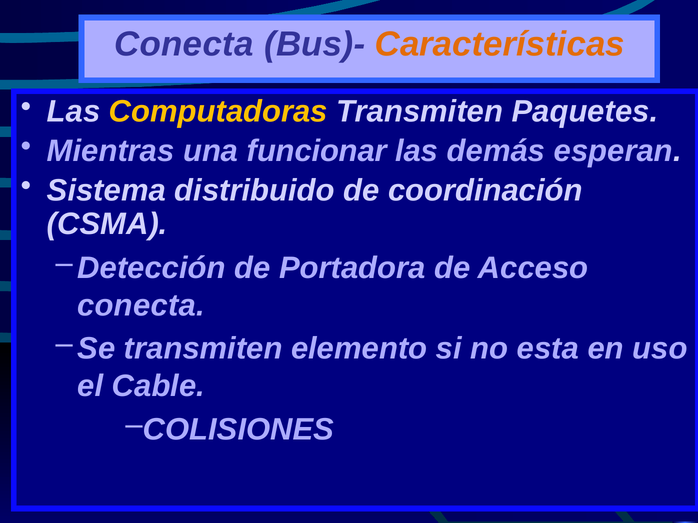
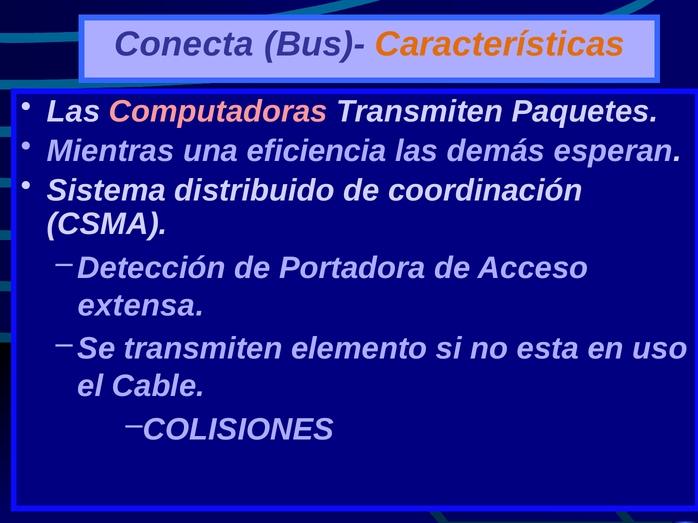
Computadoras colour: yellow -> pink (218, 111)
funcionar: funcionar -> eficiencia (317, 151)
conecta: conecta -> extensa (141, 306)
